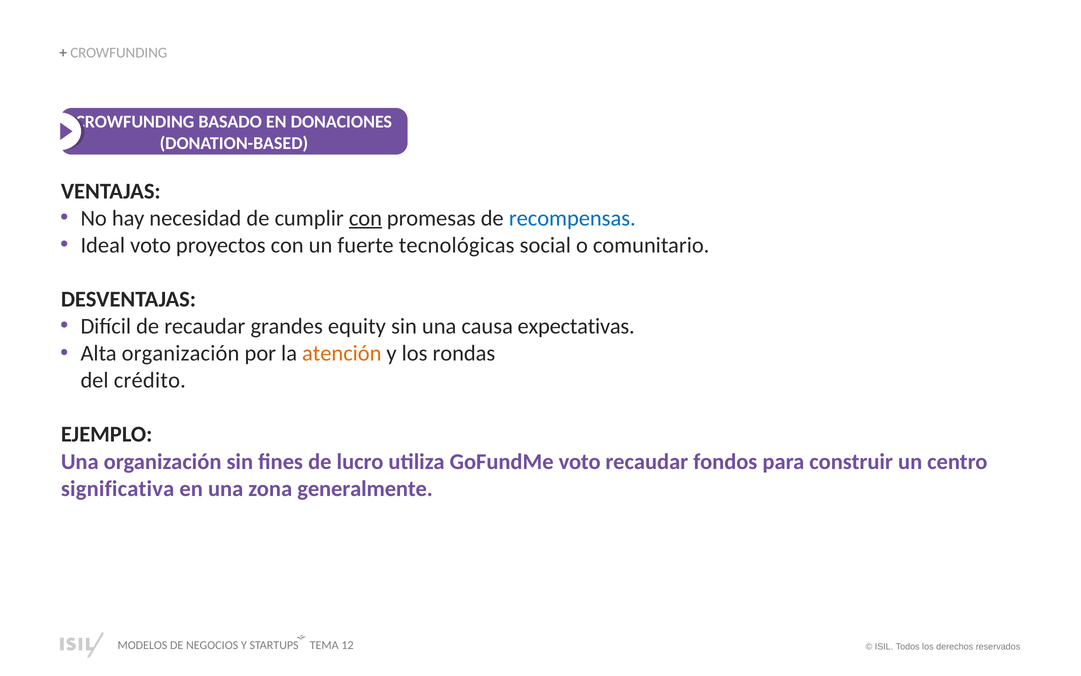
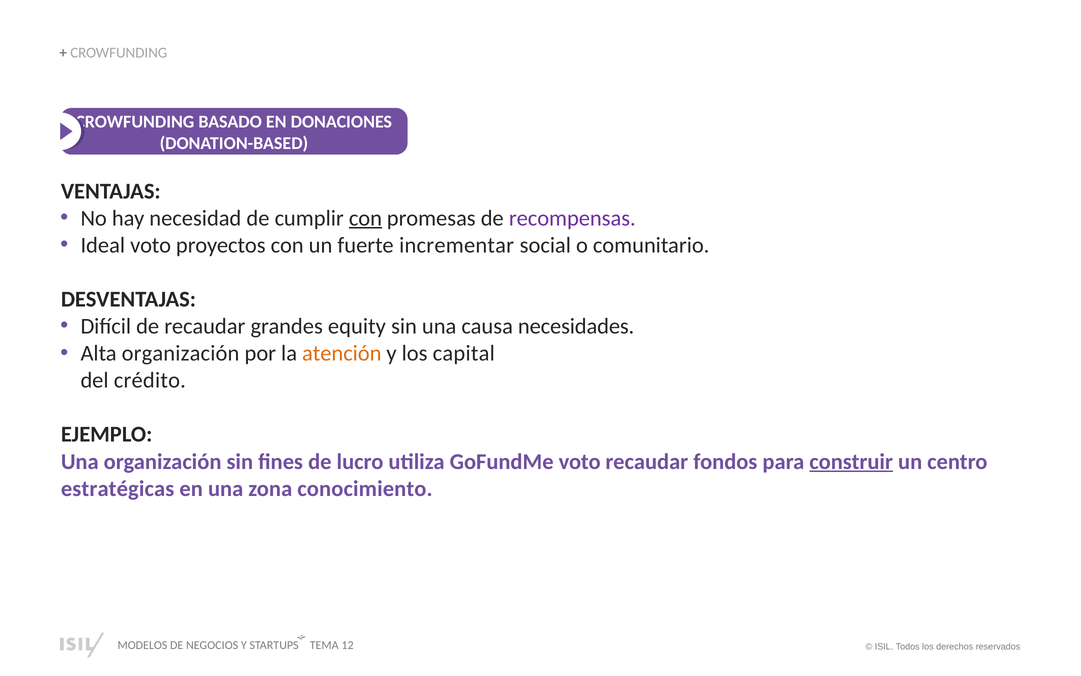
recompensas colour: blue -> purple (572, 218)
tecnológicas: tecnológicas -> incrementar (457, 245)
expectativas: expectativas -> necesidades (576, 326)
rondas: rondas -> capital (464, 353)
construir underline: none -> present (851, 461)
significativa: significativa -> estratégicas (118, 488)
generalmente: generalmente -> conocimiento (365, 488)
